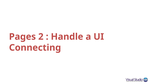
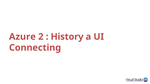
Pages: Pages -> Azure (22, 37)
Handle: Handle -> History (67, 37)
